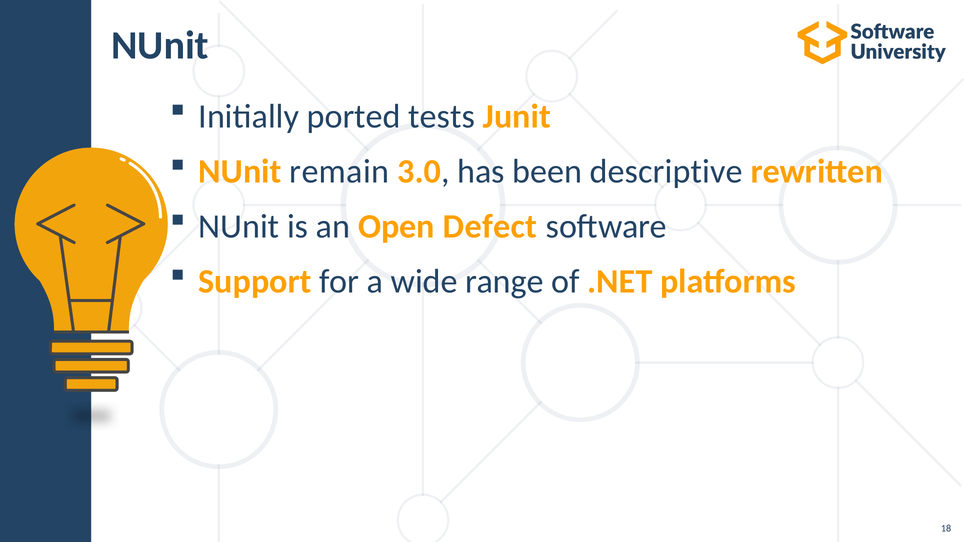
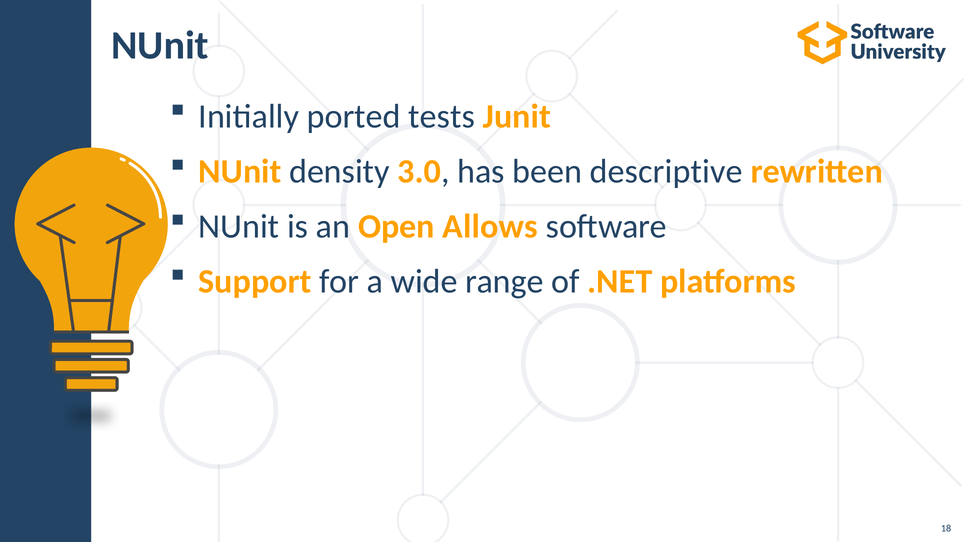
remain: remain -> density (339, 171)
Defect: Defect -> Allows (490, 226)
